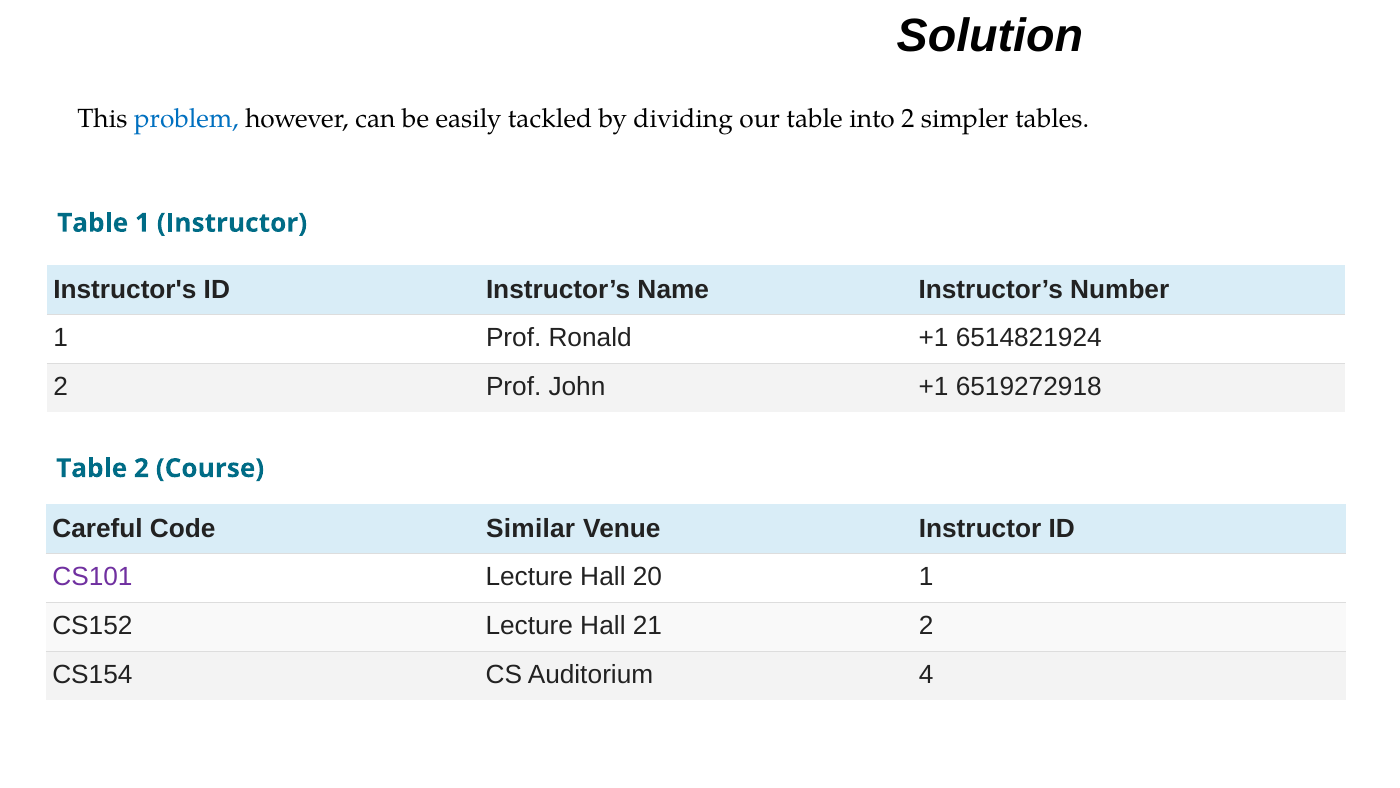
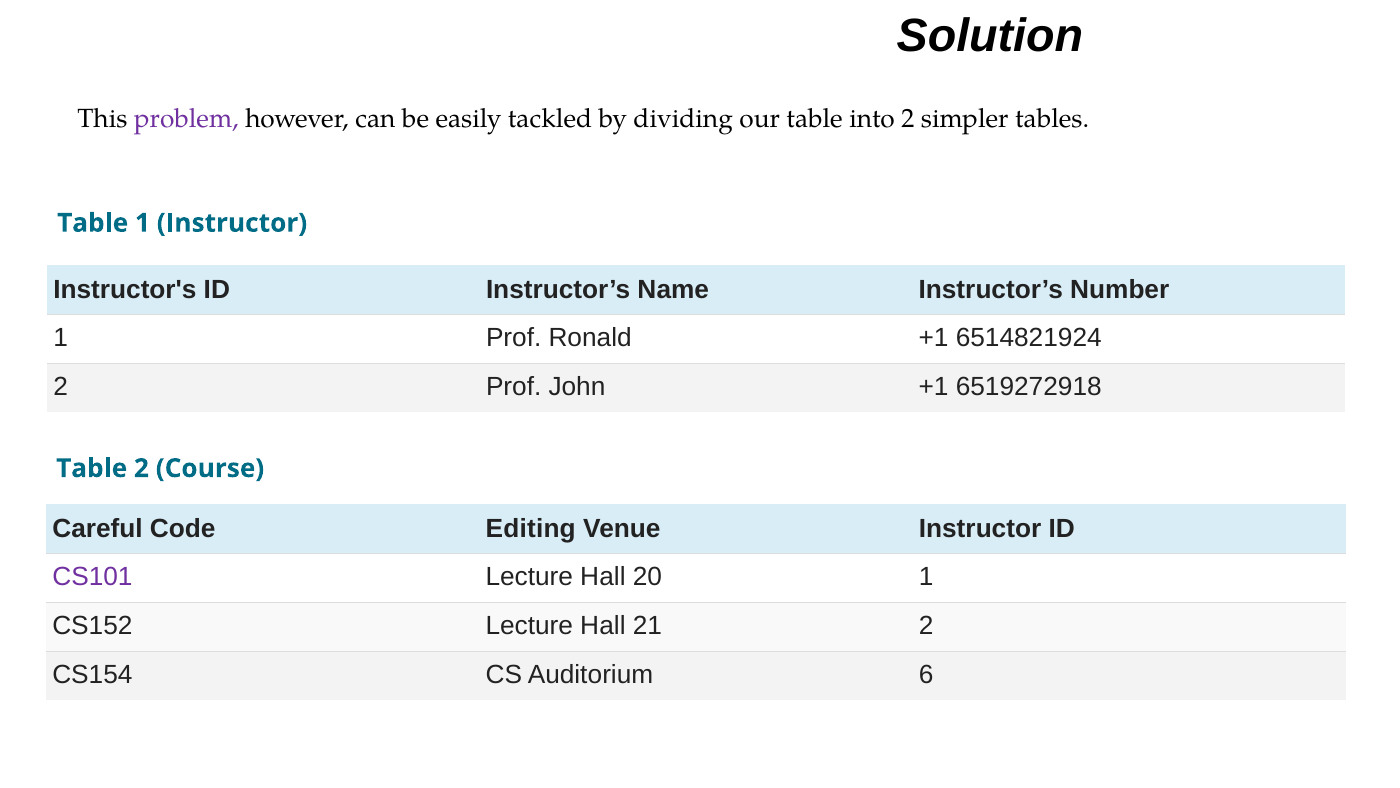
problem colour: blue -> purple (186, 119)
Similar: Similar -> Editing (531, 529)
4: 4 -> 6 (926, 675)
